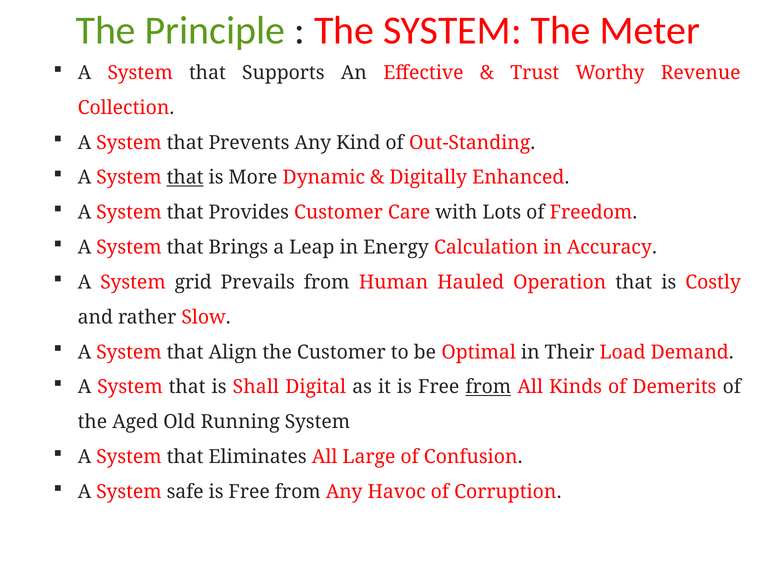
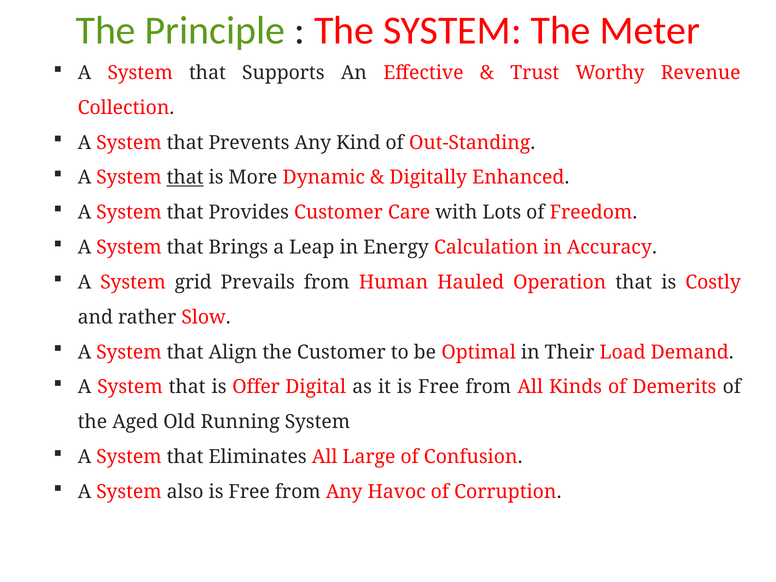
Shall: Shall -> Offer (256, 387)
from underline: present -> none (488, 387)
safe: safe -> also (185, 492)
